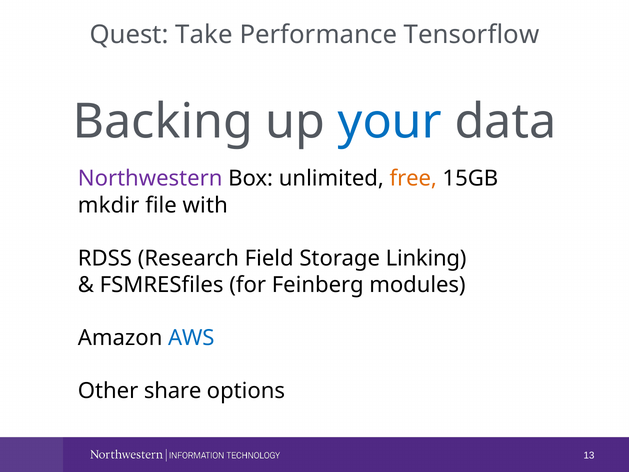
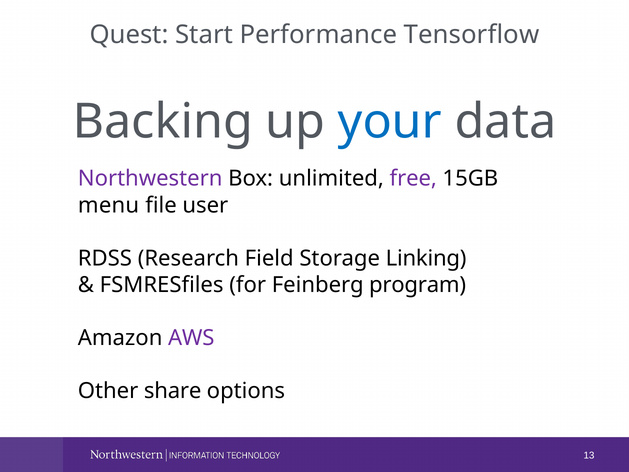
Take: Take -> Start (204, 35)
free colour: orange -> purple (413, 179)
mkdir: mkdir -> menu (109, 205)
with: with -> user (205, 205)
modules: modules -> program (418, 285)
AWS colour: blue -> purple (191, 338)
